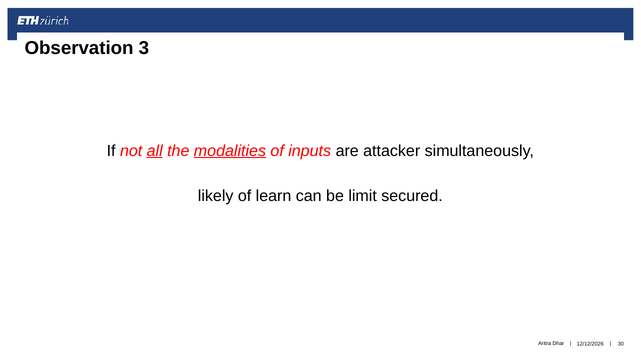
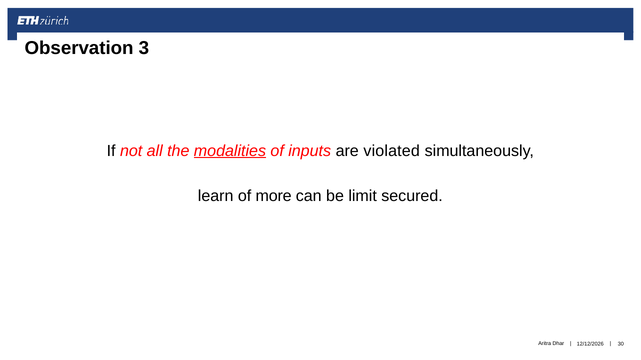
all underline: present -> none (155, 151)
attacker: attacker -> violated (392, 151)
likely: likely -> learn (216, 196)
learn: learn -> more (274, 196)
